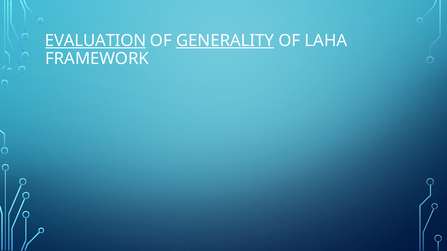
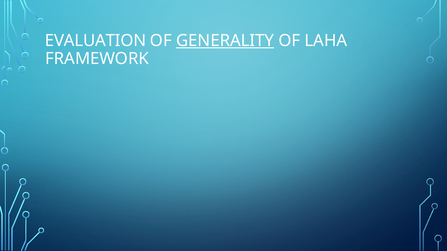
EVALUATION underline: present -> none (96, 41)
